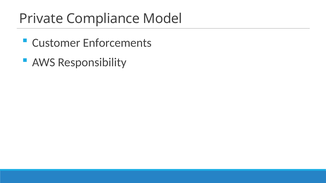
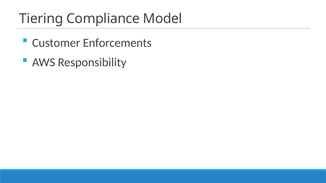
Private: Private -> Tiering (41, 19)
